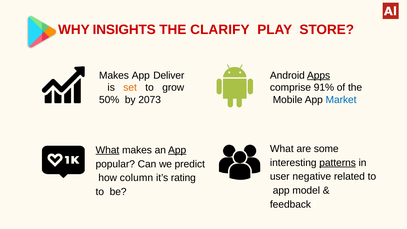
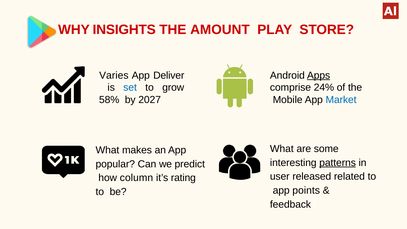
CLARIFY: CLARIFY -> AMOUNT (220, 30)
Makes: Makes -> Varies (114, 75)
set colour: orange -> blue (130, 88)
91%: 91% -> 24% (324, 88)
50%: 50% -> 58% (109, 100)
2073: 2073 -> 2027 (150, 100)
What underline: present -> none (107, 150)
App underline: present -> none (177, 150)
negative: negative -> released (312, 177)
model: model -> points (306, 190)
